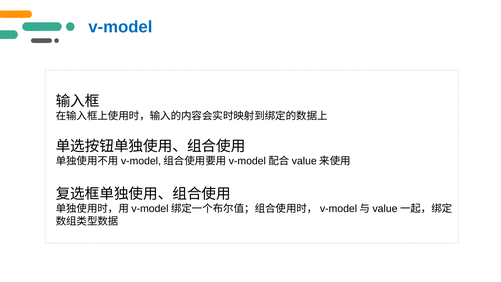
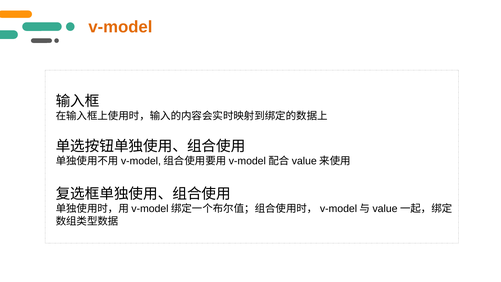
v-model colour: blue -> orange (120, 27)
